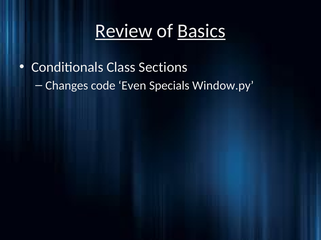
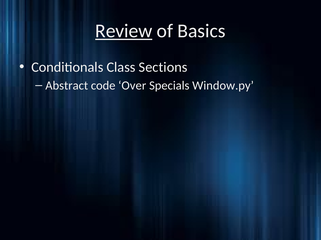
Basics underline: present -> none (202, 31)
Changes: Changes -> Abstract (67, 86)
Even: Even -> Over (132, 86)
